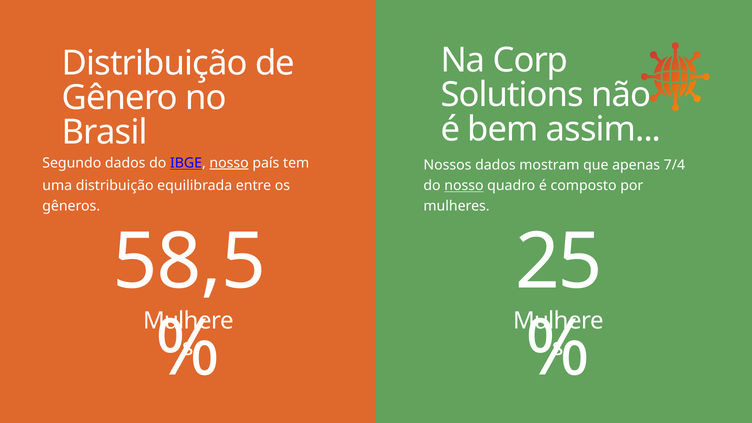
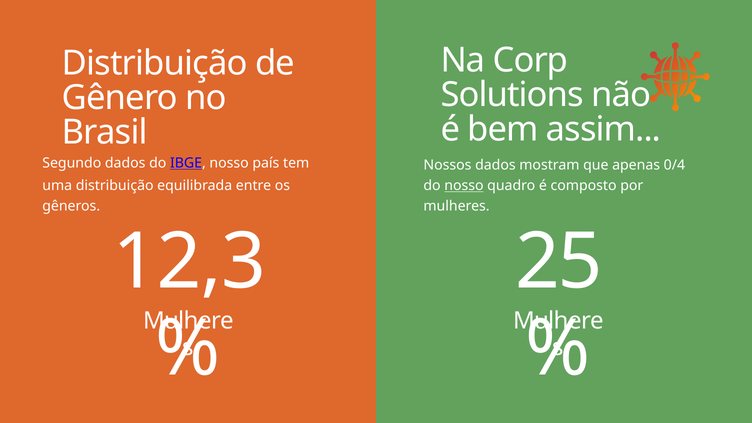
nosso underline: present -> none (229, 163)
7/4: 7/4 -> 0/4 (674, 165)
58,5: 58,5 -> 12,3 (189, 262)
